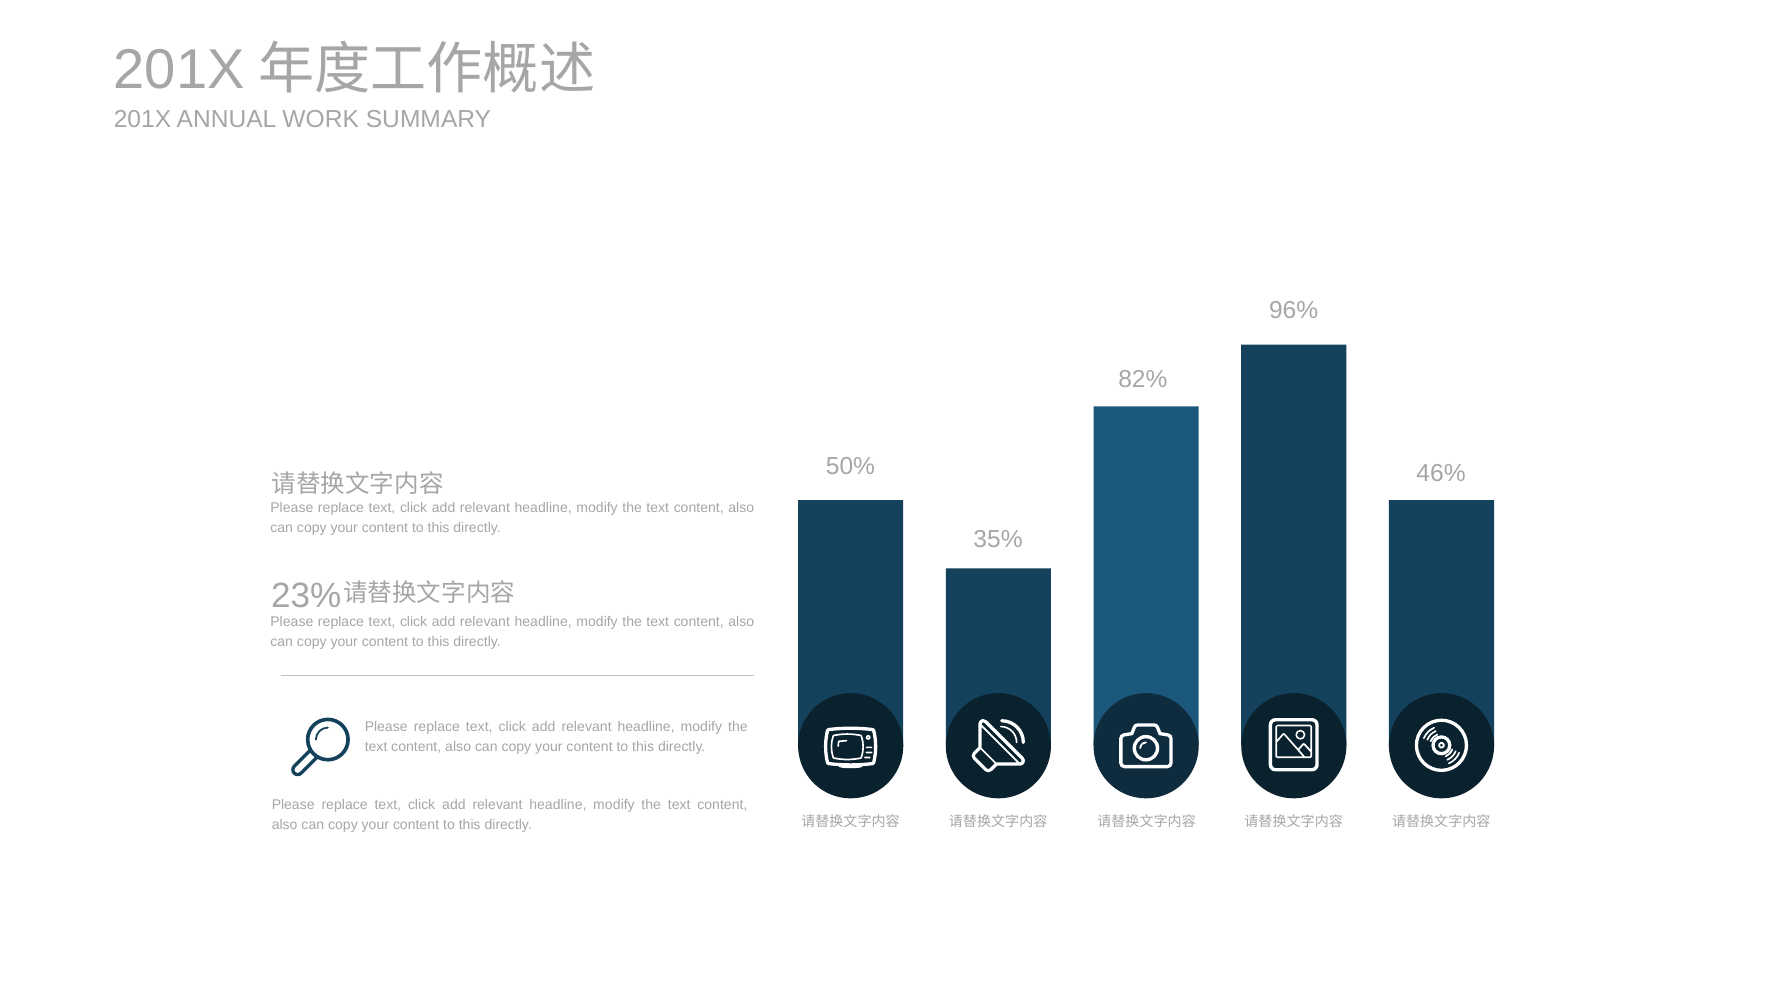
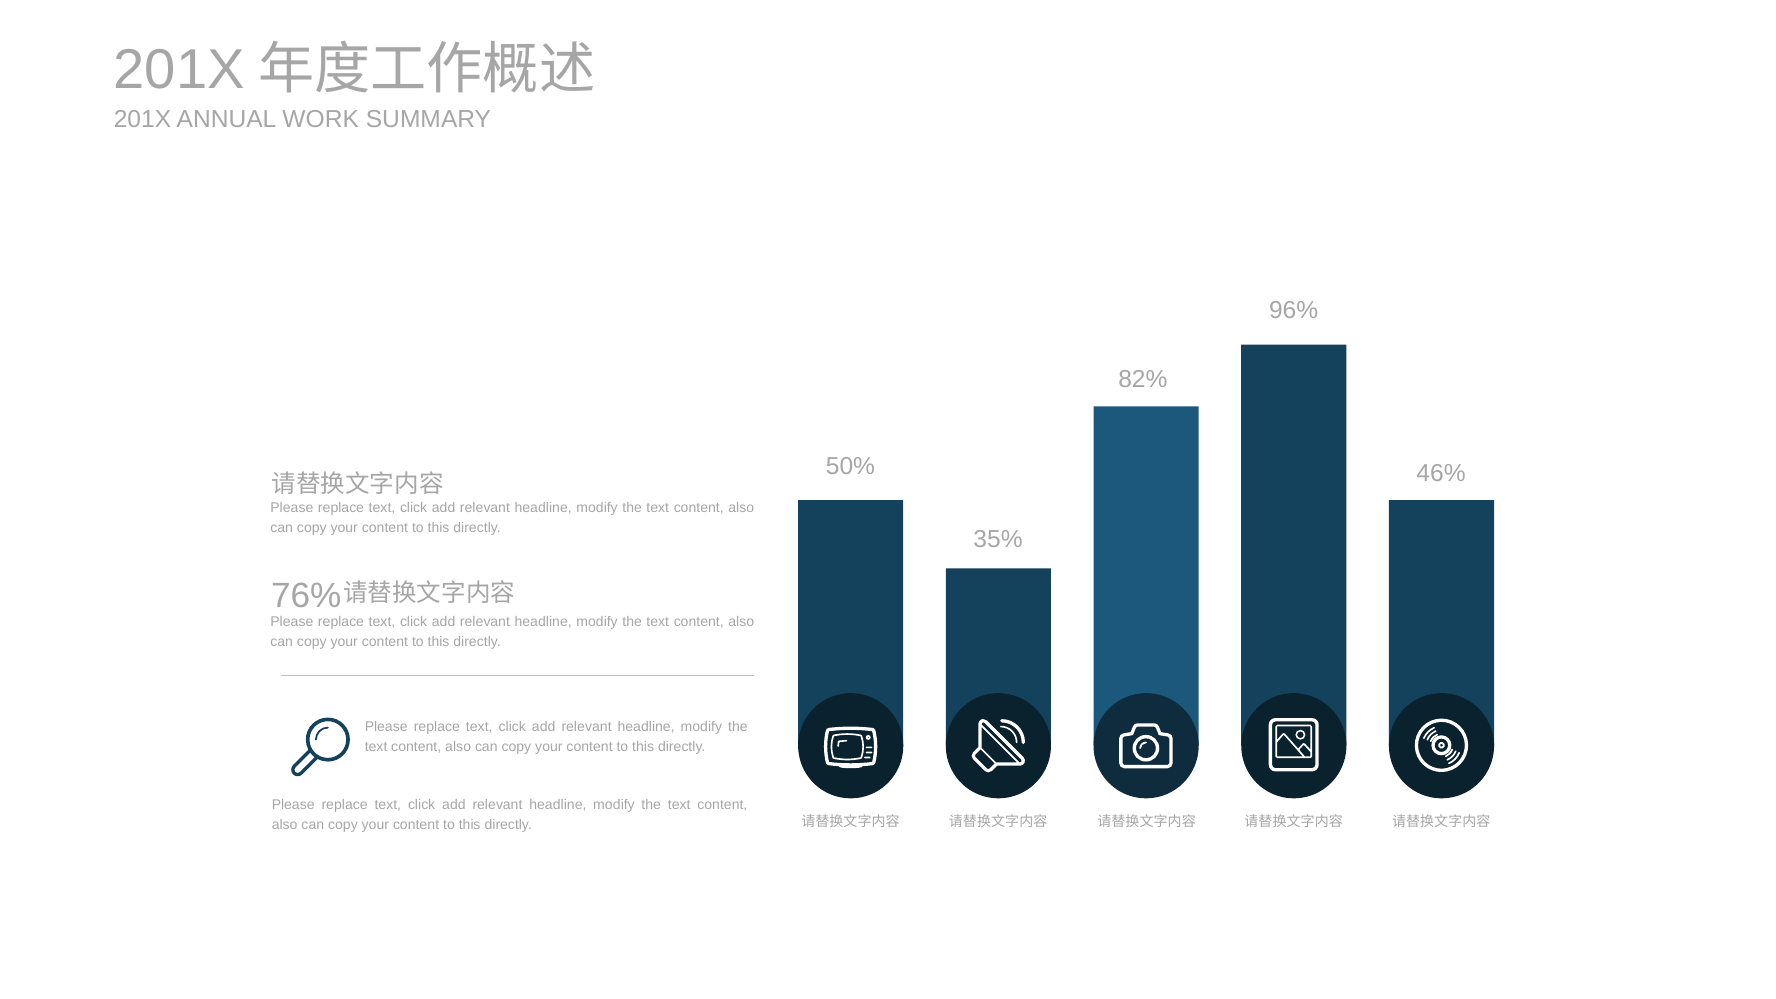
23%: 23% -> 76% (306, 596)
